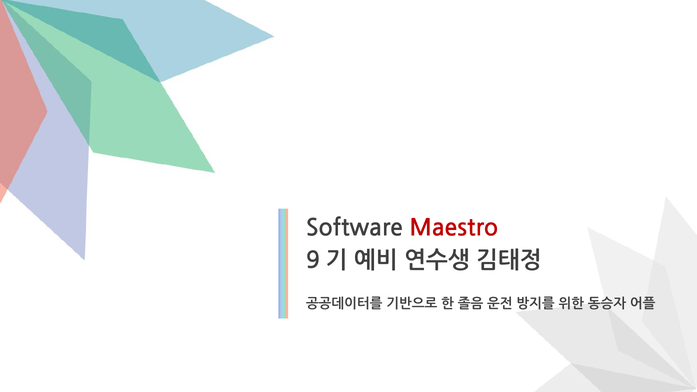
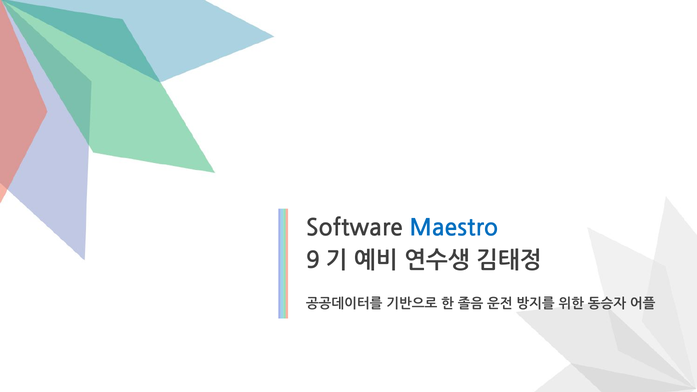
Maestro colour: red -> blue (454, 228)
